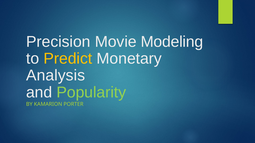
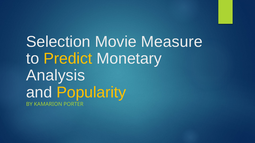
Precision: Precision -> Selection (58, 42)
Modeling: Modeling -> Measure (172, 42)
Popularity colour: light green -> yellow (91, 93)
